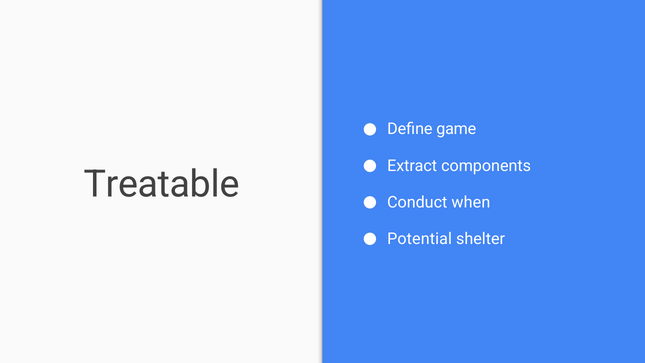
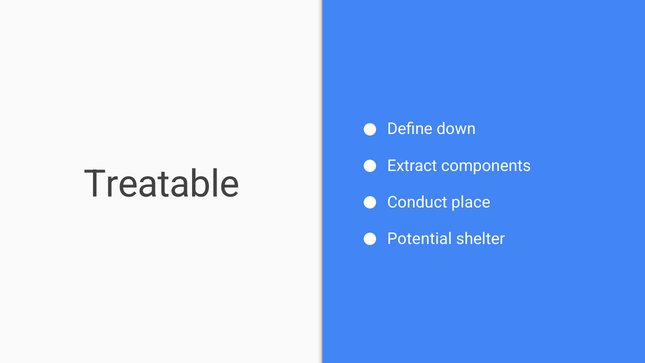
game: game -> down (456, 129)
when: when -> place (471, 202)
